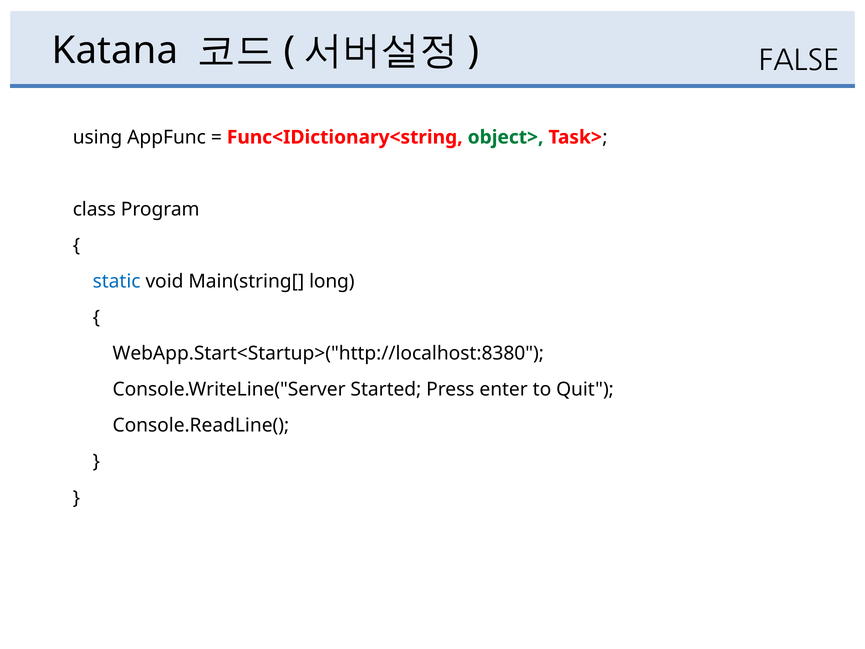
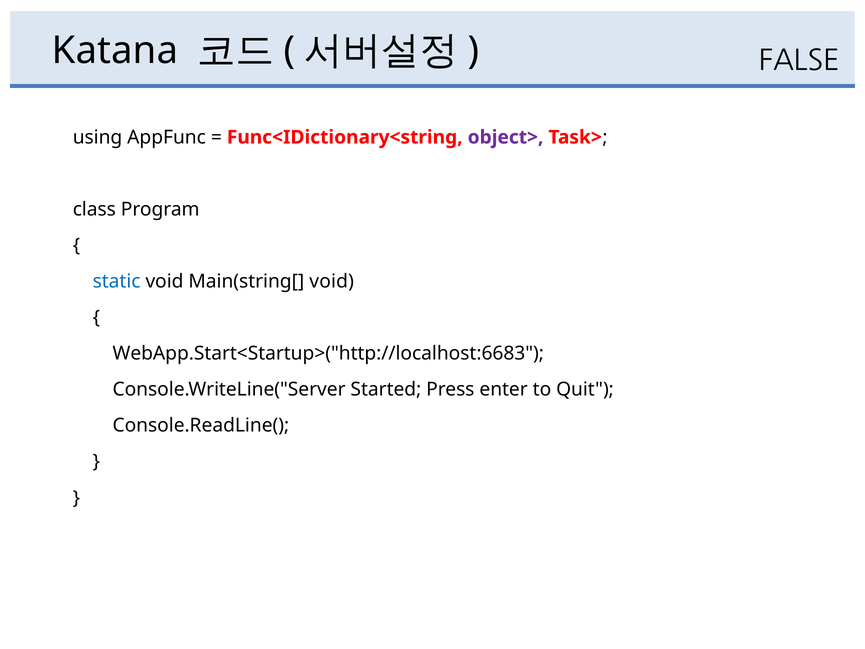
object> colour: green -> purple (506, 137)
Main(string[ long: long -> void (332, 281)
WebApp.Start<Startup>("http://localhost:8380: WebApp.Start<Startup>("http://localhost:8380 -> WebApp.Start<Startup>("http://localhost:6683 (328, 353)
